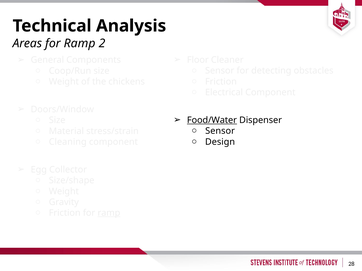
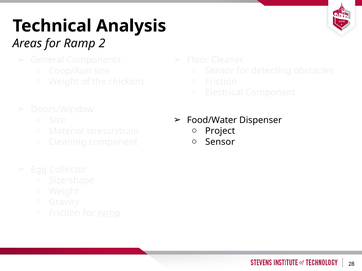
Food/Water underline: present -> none (212, 120)
Sensor: Sensor -> Project (220, 131)
Design: Design -> Sensor (220, 142)
